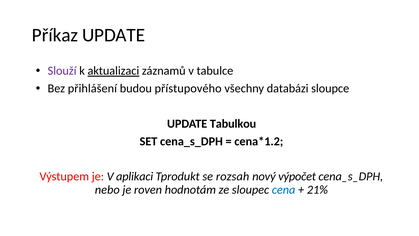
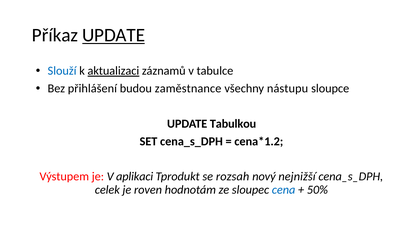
UPDATE underline: none -> present (114, 35)
Slouží colour: purple -> blue (62, 71)
přístupového: přístupového -> zaměstnance (188, 88)
databázi: databázi -> nástupu (288, 88)
výpočet: výpočet -> nejnižší (297, 176)
nebo: nebo -> celek (107, 189)
21%: 21% -> 50% (317, 189)
